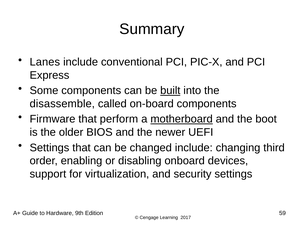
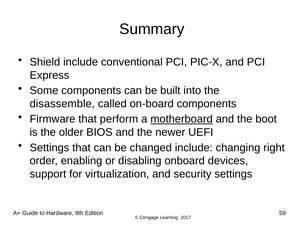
Lanes: Lanes -> Shield (45, 62)
built underline: present -> none (170, 91)
third: third -> right (274, 148)
